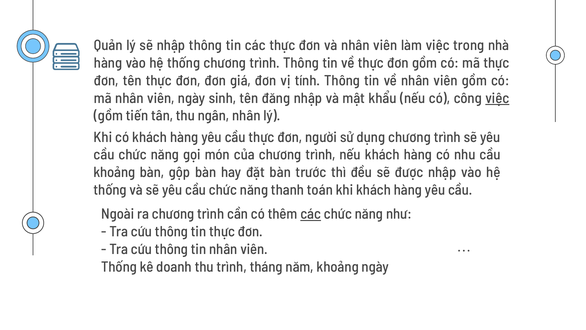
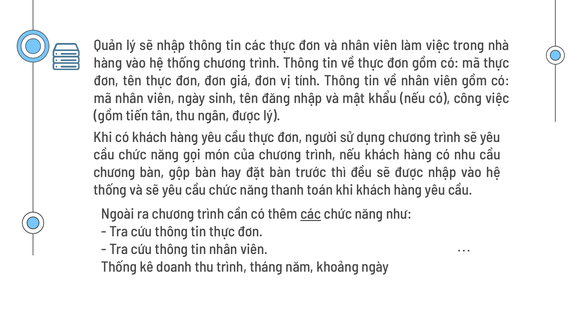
việc underline: present -> none (497, 98)
ngân nhân: nhân -> được (246, 116)
khoảng: khoảng -> chương (114, 172)
